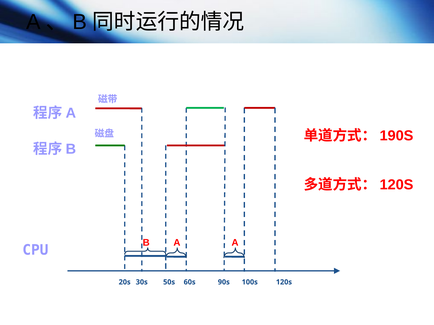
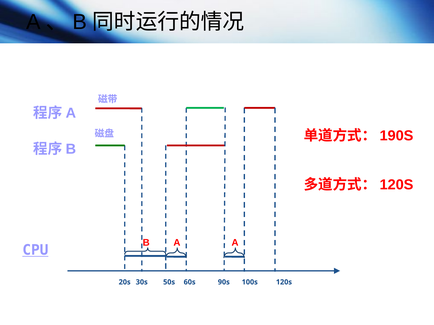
CPU underline: none -> present (35, 251)
